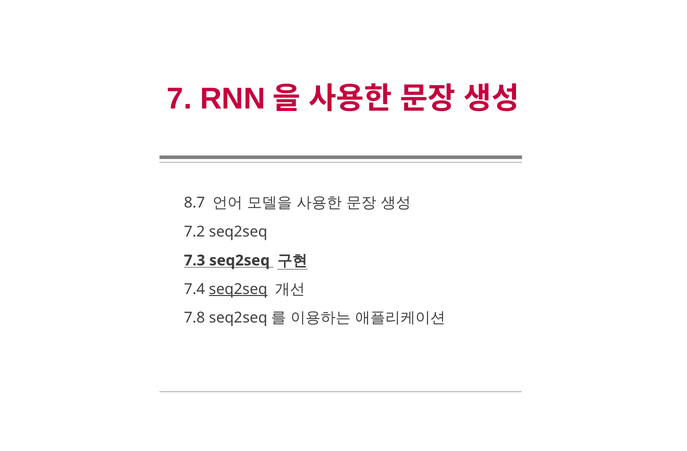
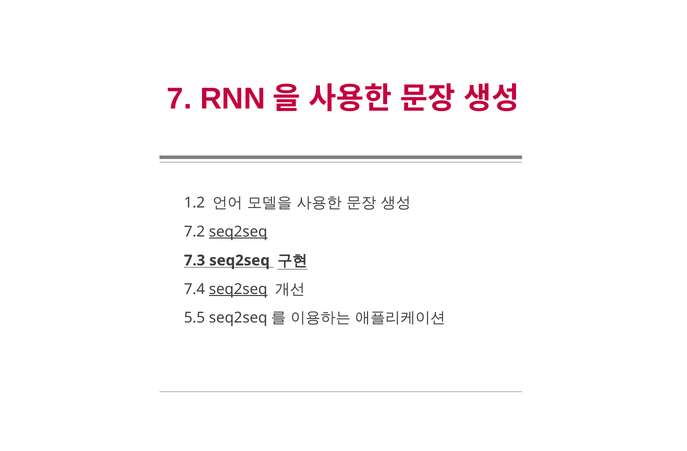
8.7: 8.7 -> 1.2 (194, 203)
seq2seq underline: none -> present (238, 232)
7.8: 7.8 -> 5.5 (194, 318)
